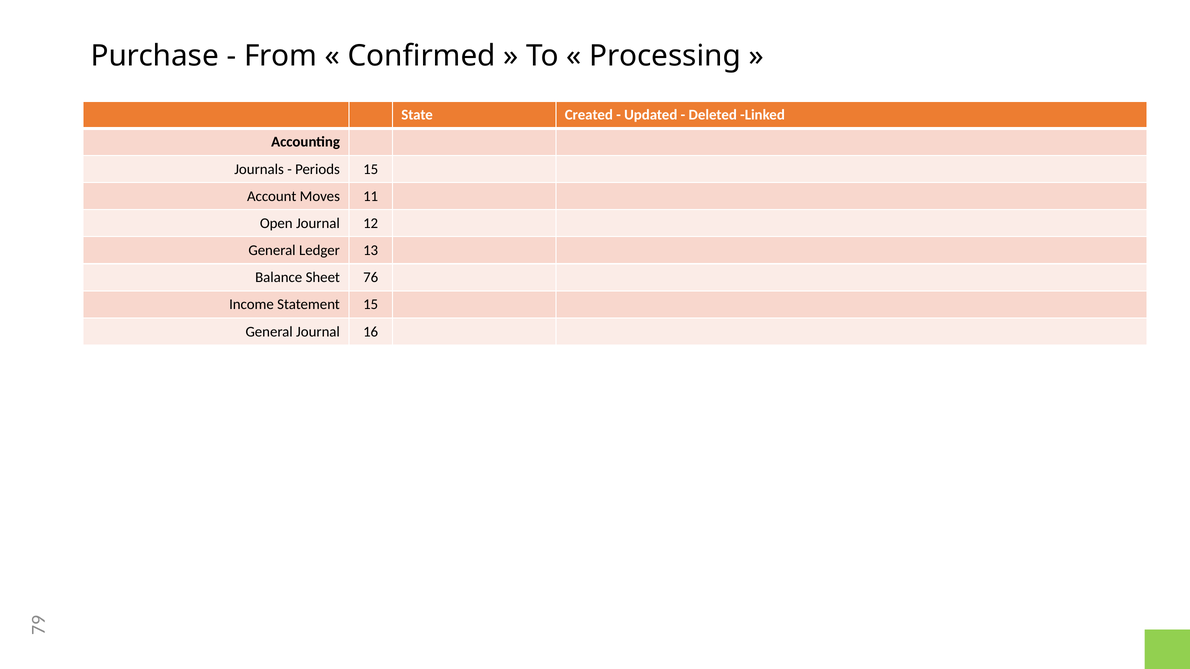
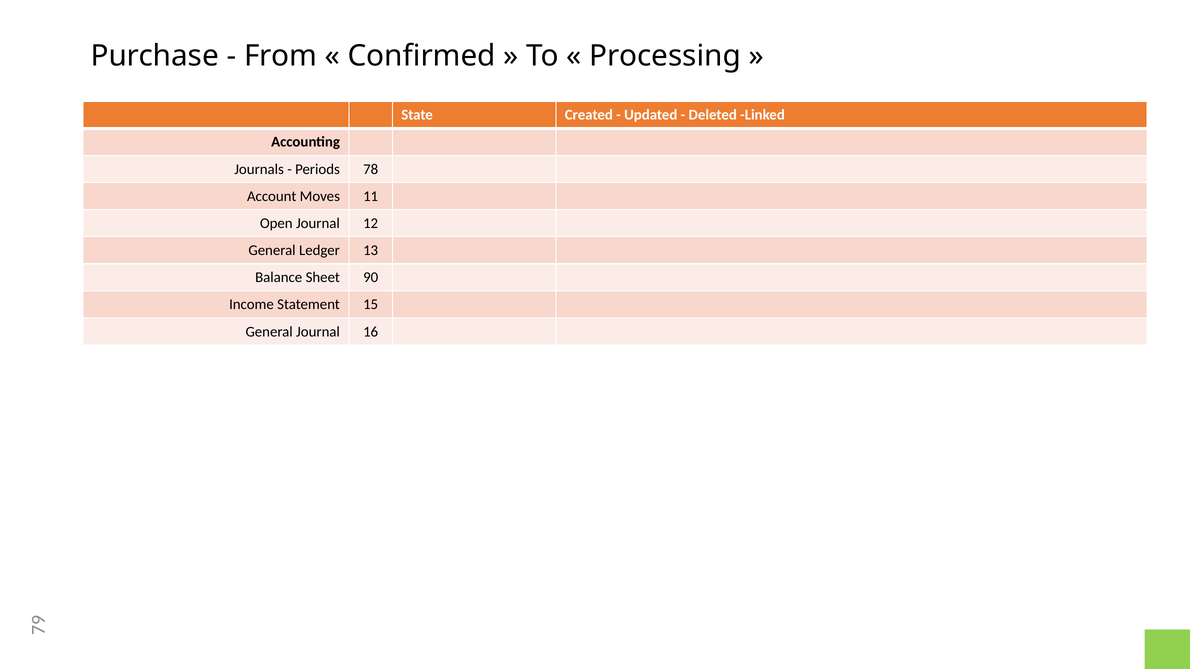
Periods 15: 15 -> 78 (371, 169)
76: 76 -> 90 (371, 278)
